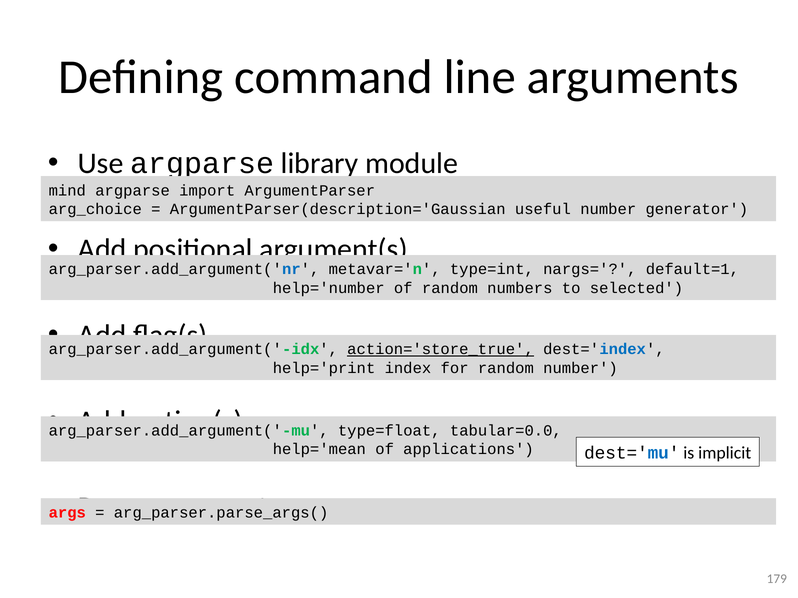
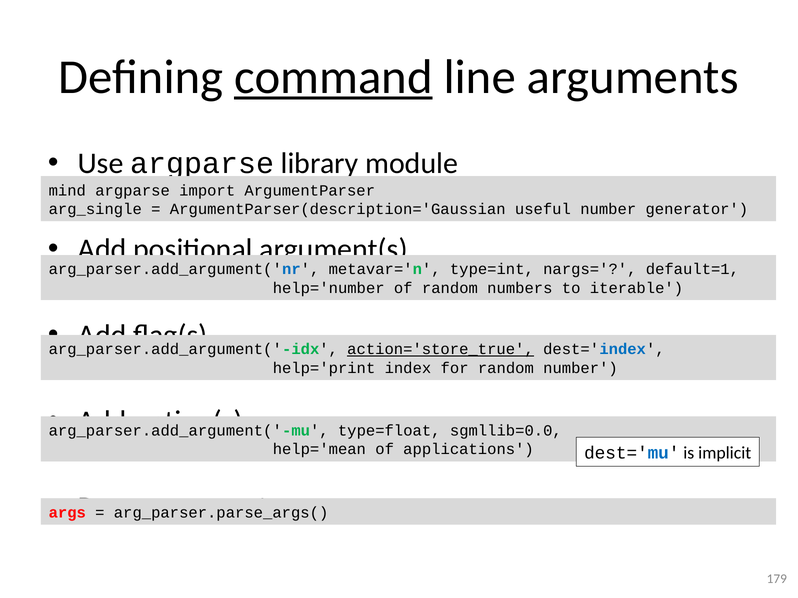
command underline: none -> present (333, 77)
arg_choice: arg_choice -> arg_single (95, 209)
selected: selected -> iterable (636, 288)
tabular=0.0: tabular=0.0 -> sgmllib=0.0 (506, 431)
